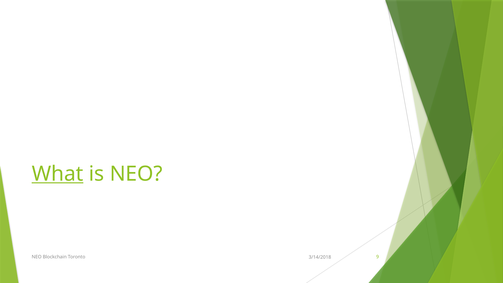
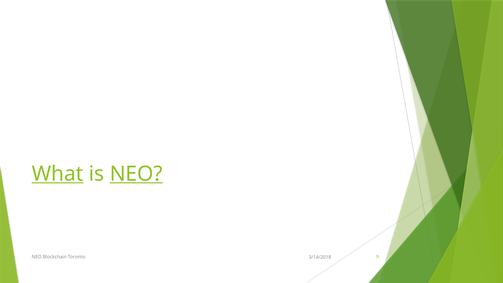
NEO underline: none -> present (136, 174)
